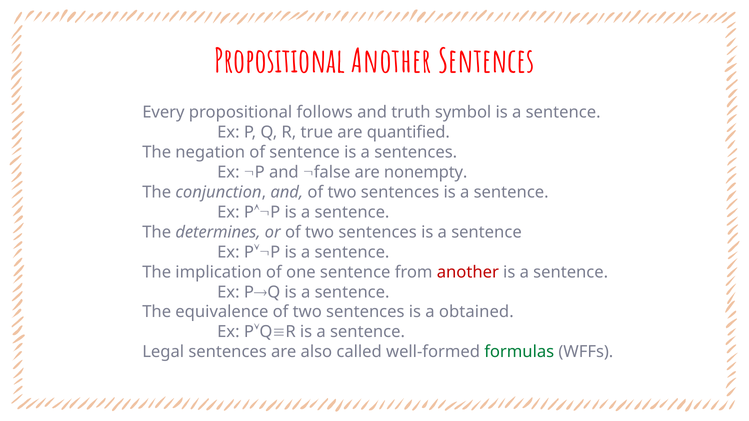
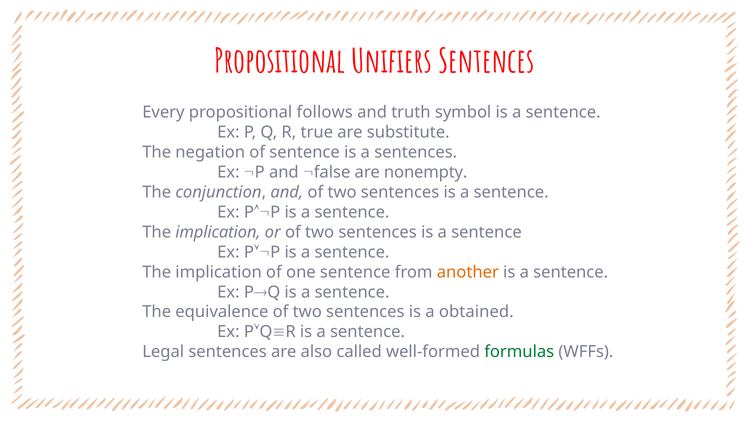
Propositional Another: Another -> Unifiers (392, 62)
quantified: quantified -> substitute (408, 133)
determines: determines -> implication (218, 232)
another colour: red -> orange (468, 272)
